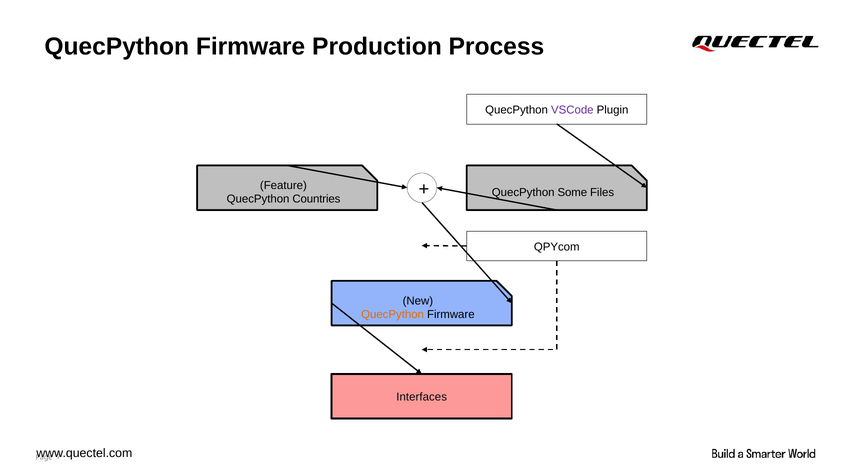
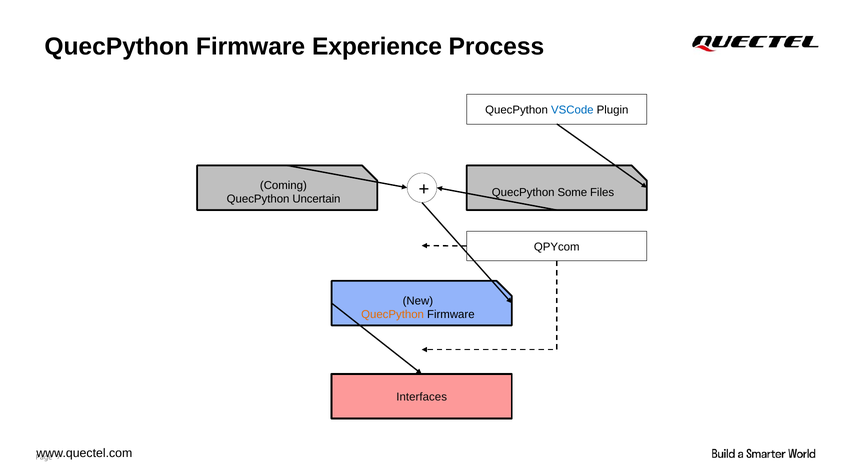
Production: Production -> Experience (377, 47)
VSCode colour: purple -> blue (572, 110)
Feature: Feature -> Coming (283, 185)
Countries: Countries -> Uncertain (316, 199)
